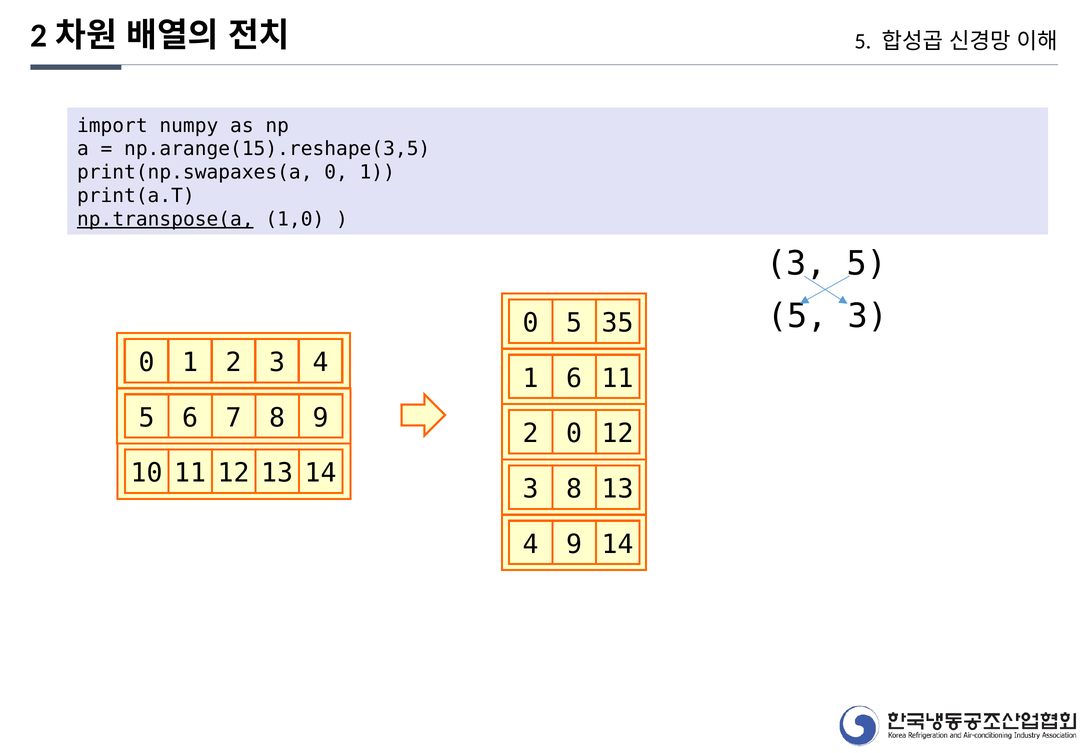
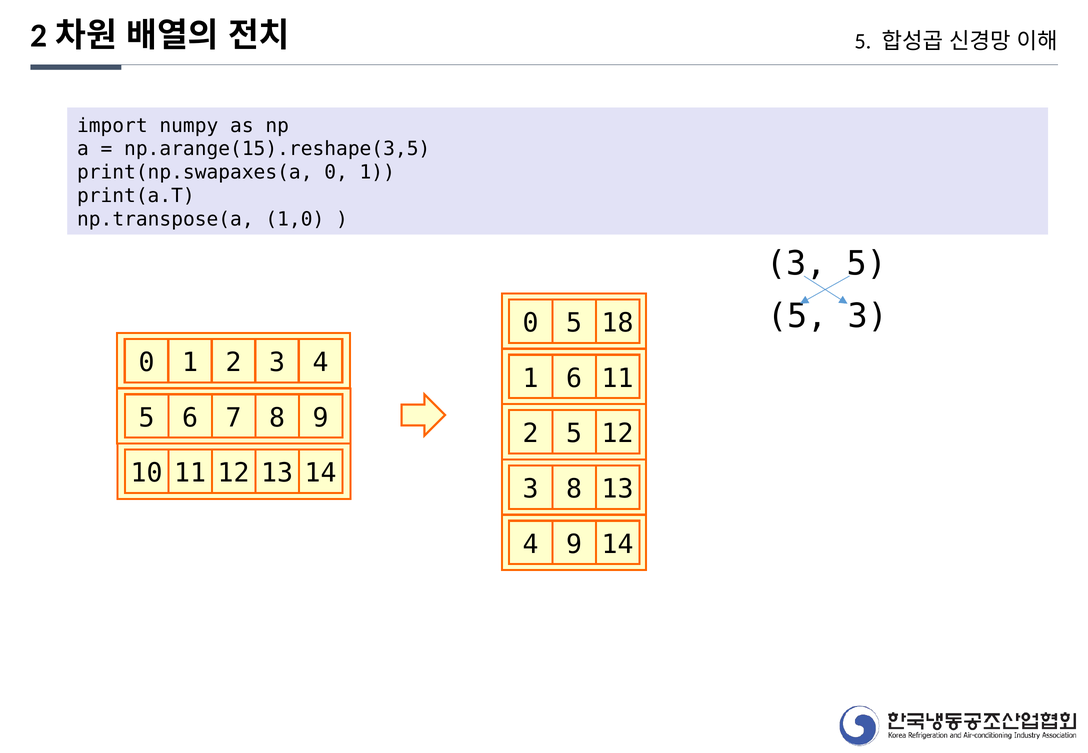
np.transpose(a underline: present -> none (165, 219)
35: 35 -> 18 (618, 323)
2 0: 0 -> 5 (574, 434)
